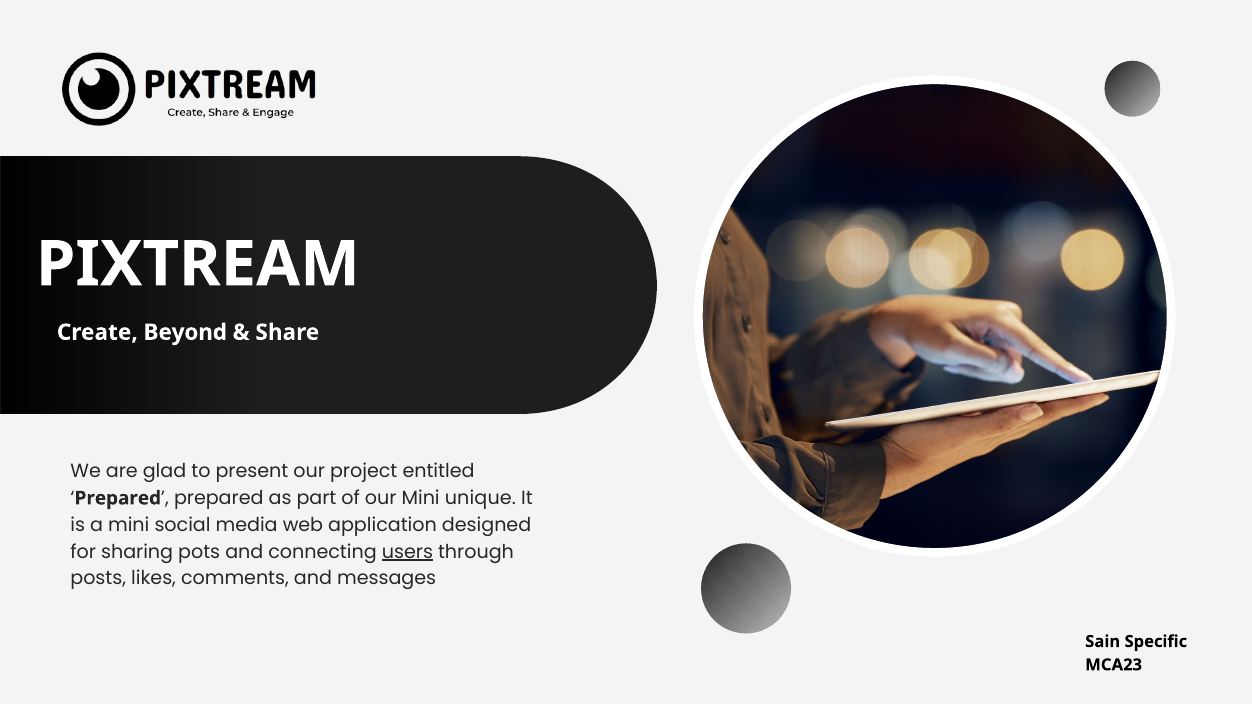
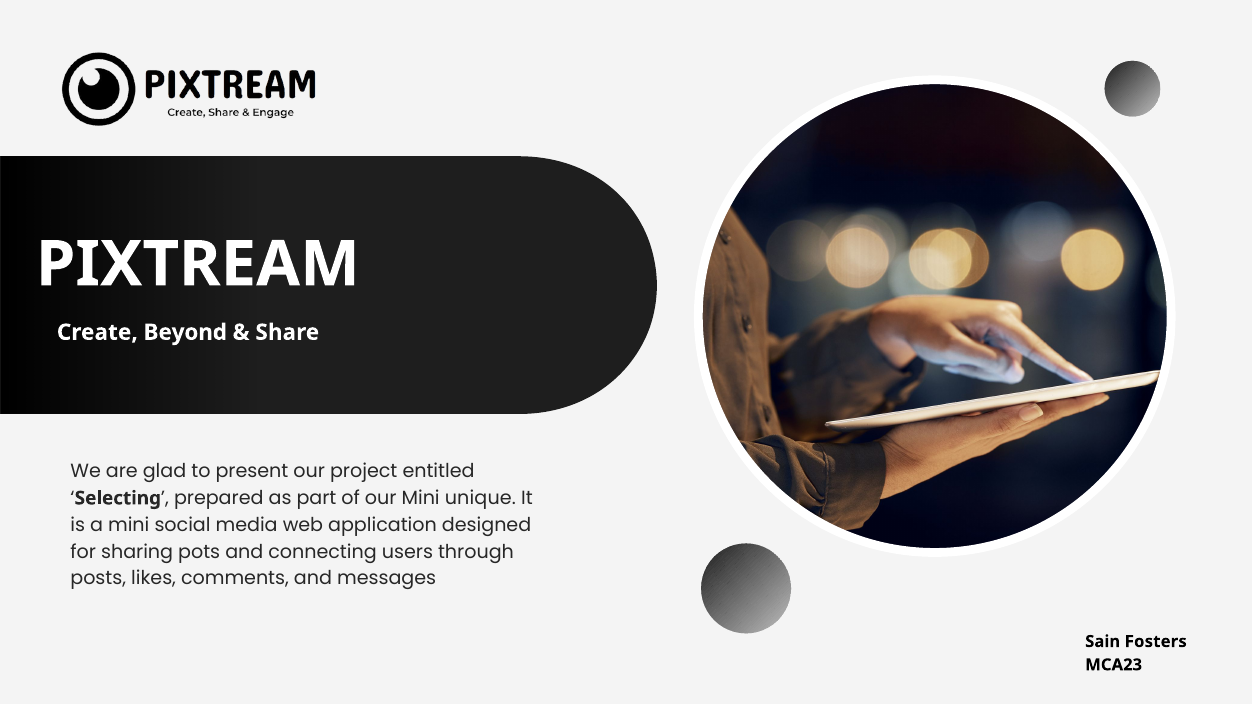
Prepared: Prepared -> Selecting (118, 498)
users underline: present -> none (407, 552)
Specific: Specific -> Fosters (1156, 642)
